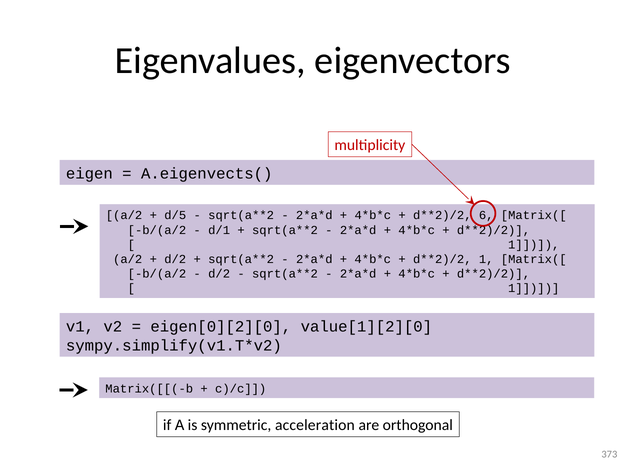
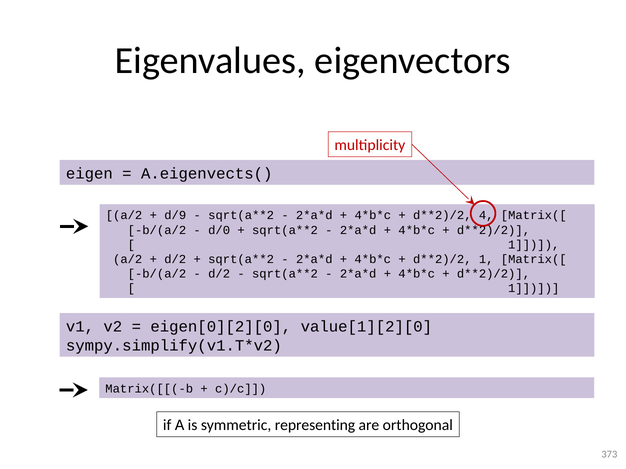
d/5: d/5 -> d/9 (175, 216)
6: 6 -> 4 (486, 216)
d/1: d/1 -> d/0 (219, 230)
acceleration: acceleration -> representing (315, 426)
